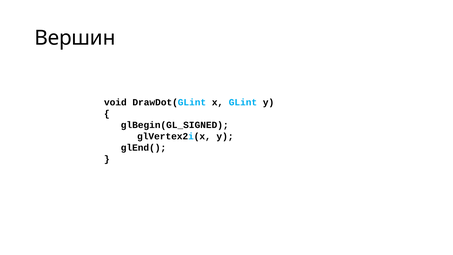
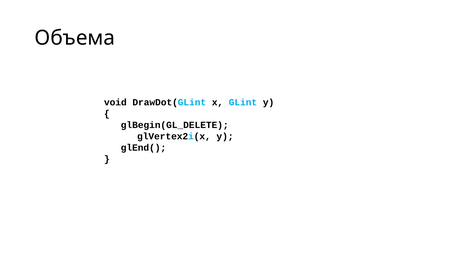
Вершин: Вершин -> Объема (75, 38)
glBegin(GL_SIGNED: glBegin(GL_SIGNED -> glBegin(GL_DELETE (175, 125)
